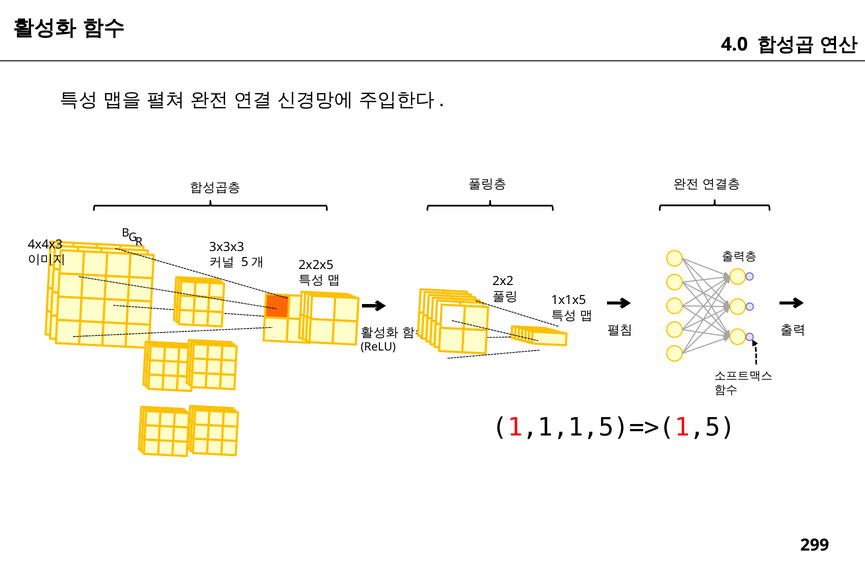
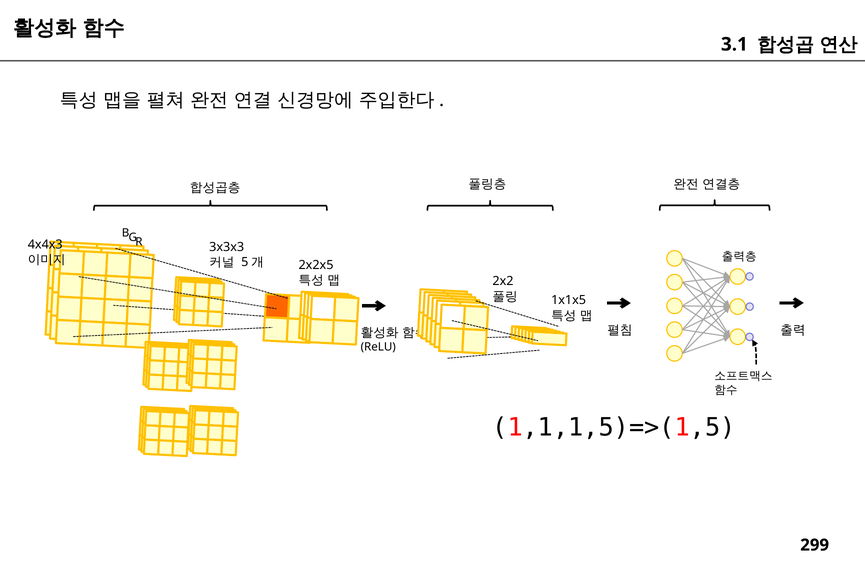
4.0: 4.0 -> 3.1 (734, 44)
